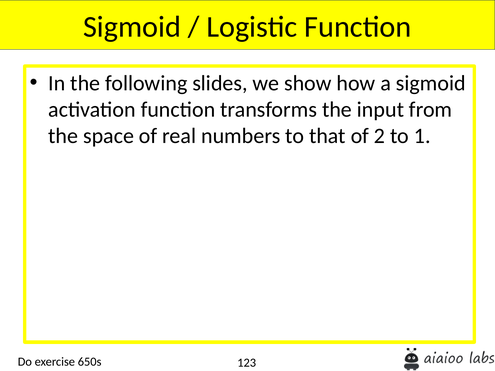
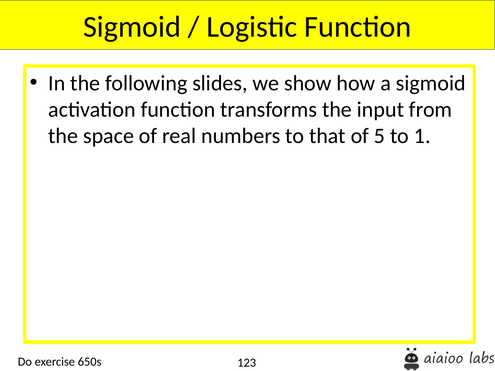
2: 2 -> 5 (380, 136)
